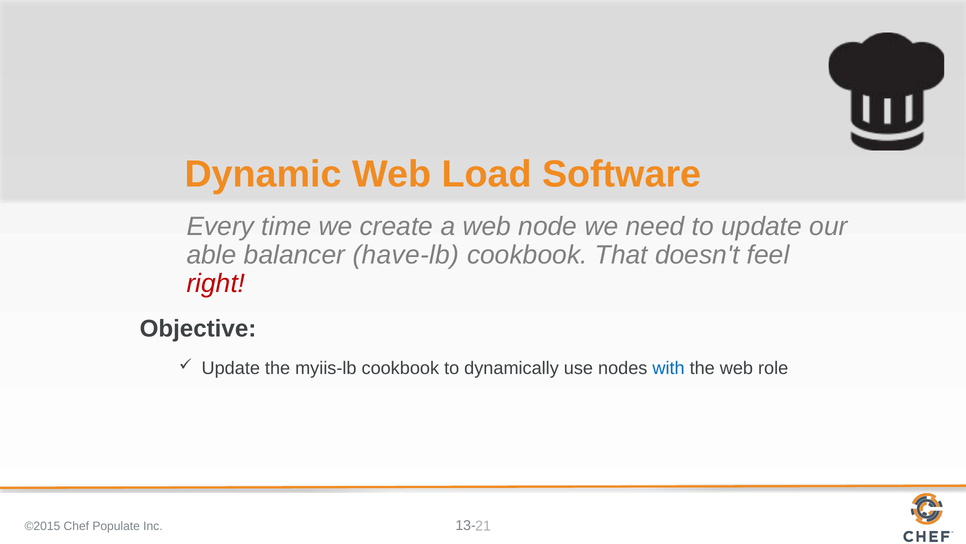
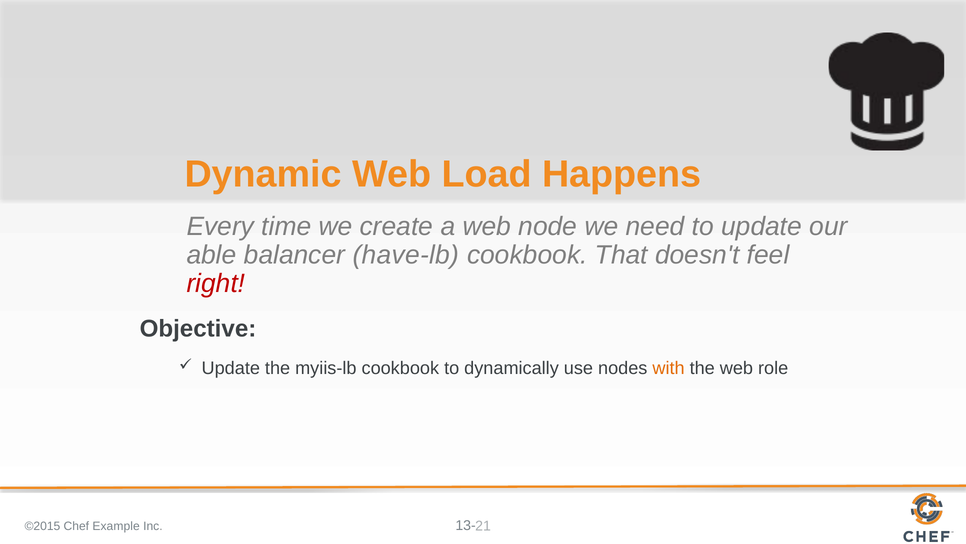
Software: Software -> Happens (622, 174)
with colour: blue -> orange (669, 368)
Populate: Populate -> Example (116, 526)
